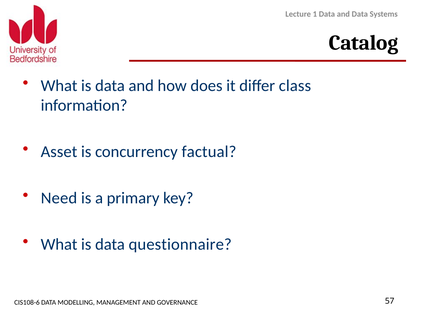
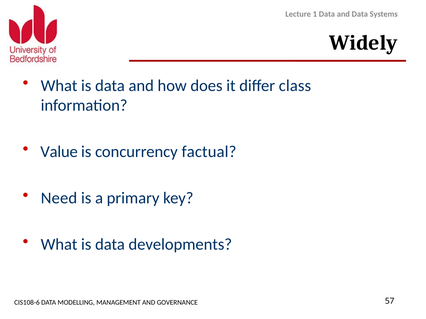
Catalog: Catalog -> Widely (363, 43)
Asset: Asset -> Value (59, 152)
questionnaire: questionnaire -> developments (180, 245)
